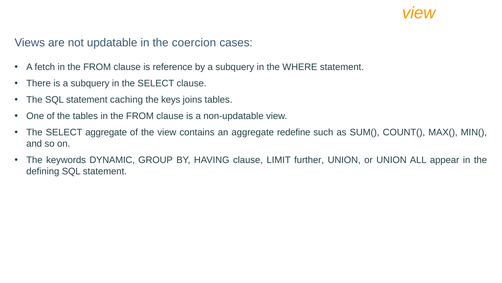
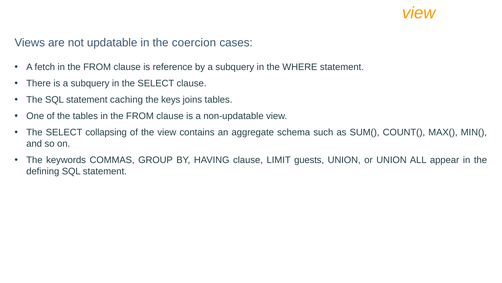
SELECT aggregate: aggregate -> collapsing (106, 132)
redefine: redefine -> schema (294, 132)
DYNAMIC: DYNAMIC -> COMMAS (112, 160)
further: further -> guests (309, 160)
